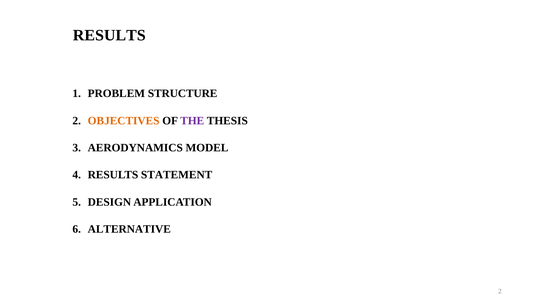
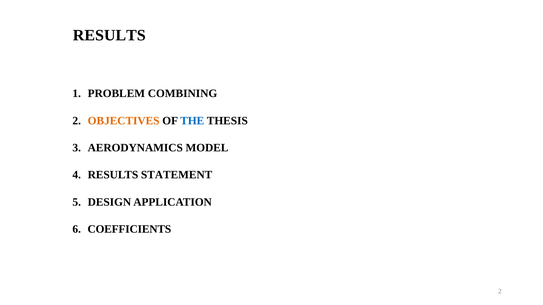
STRUCTURE: STRUCTURE -> COMBINING (183, 94)
THE colour: purple -> blue (192, 121)
ALTERNATIVE: ALTERNATIVE -> COEFFICIENTS (129, 229)
